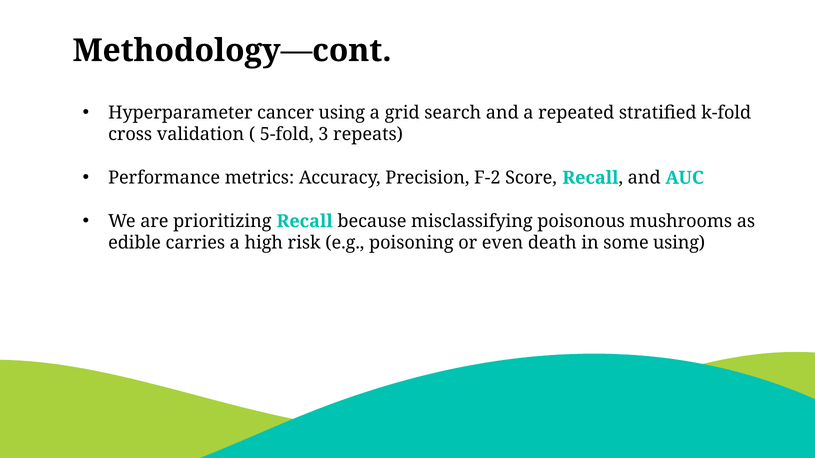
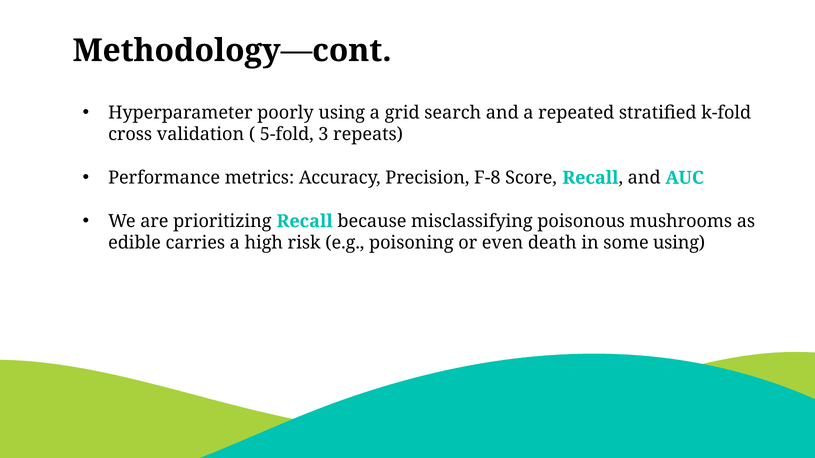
cancer: cancer -> poorly (285, 113)
F-2: F-2 -> F-8 (487, 178)
